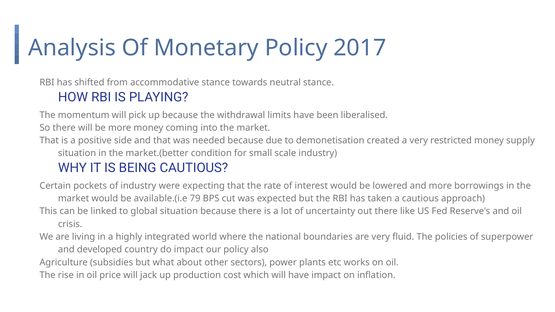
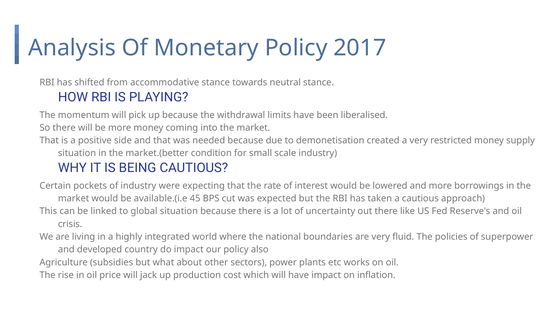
79: 79 -> 45 (195, 199)
